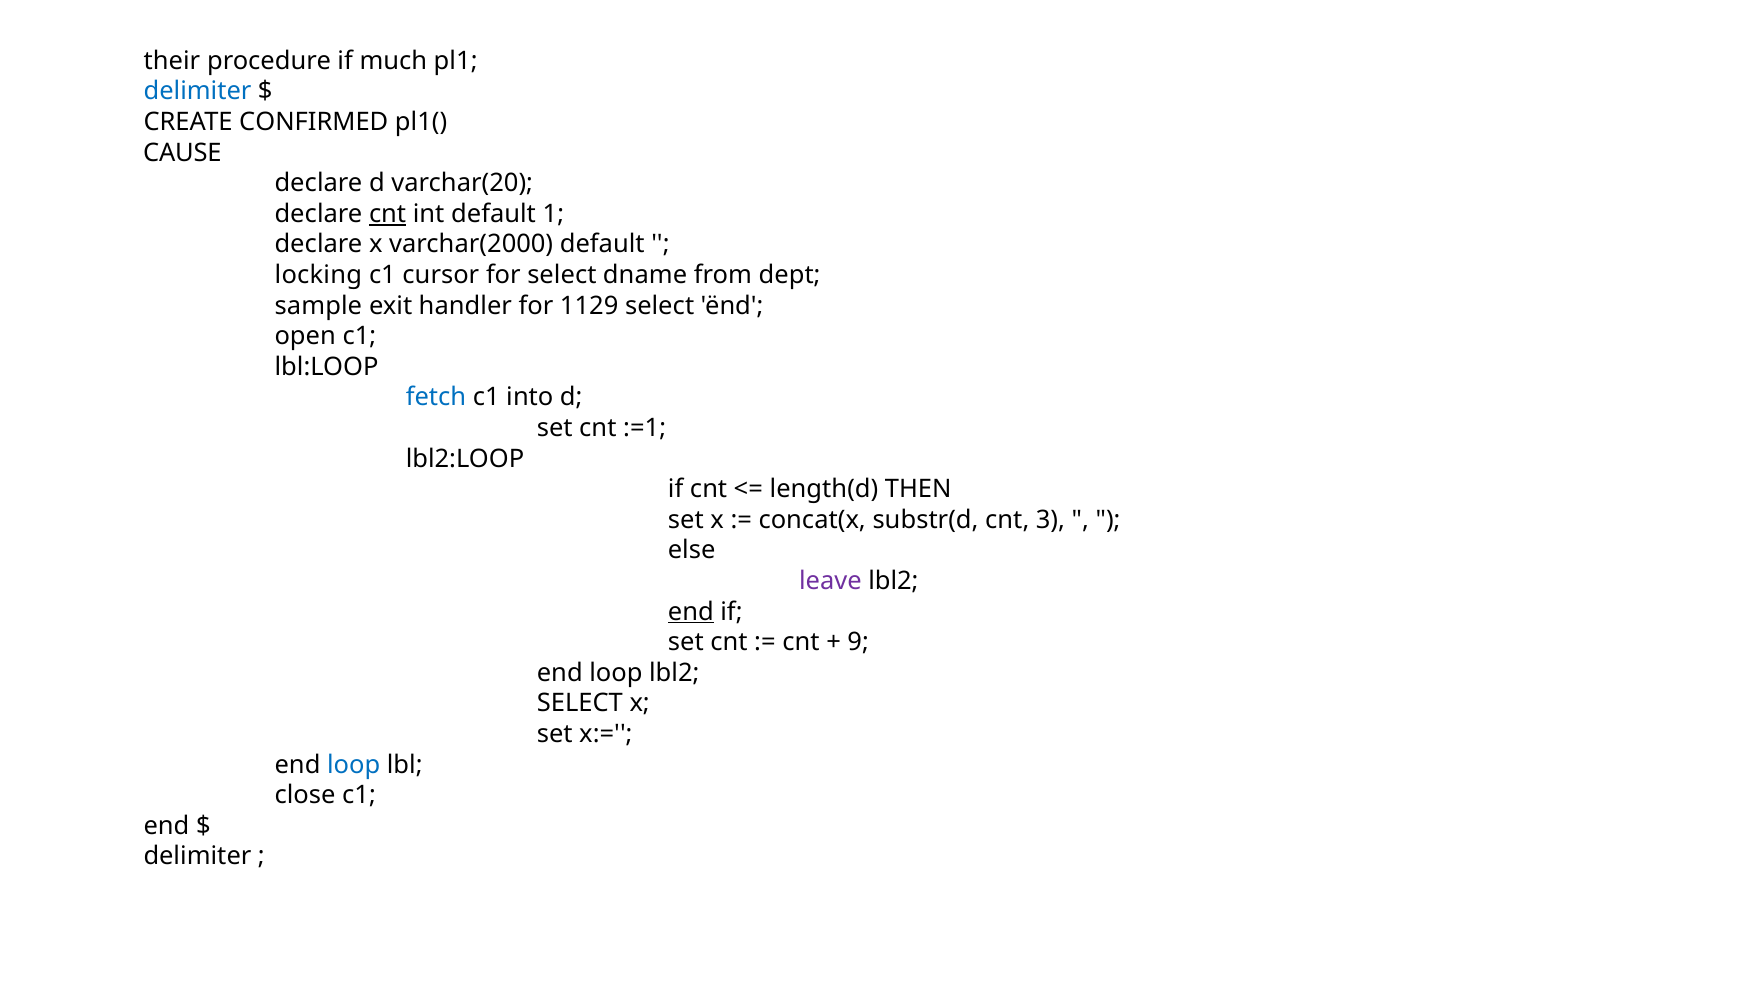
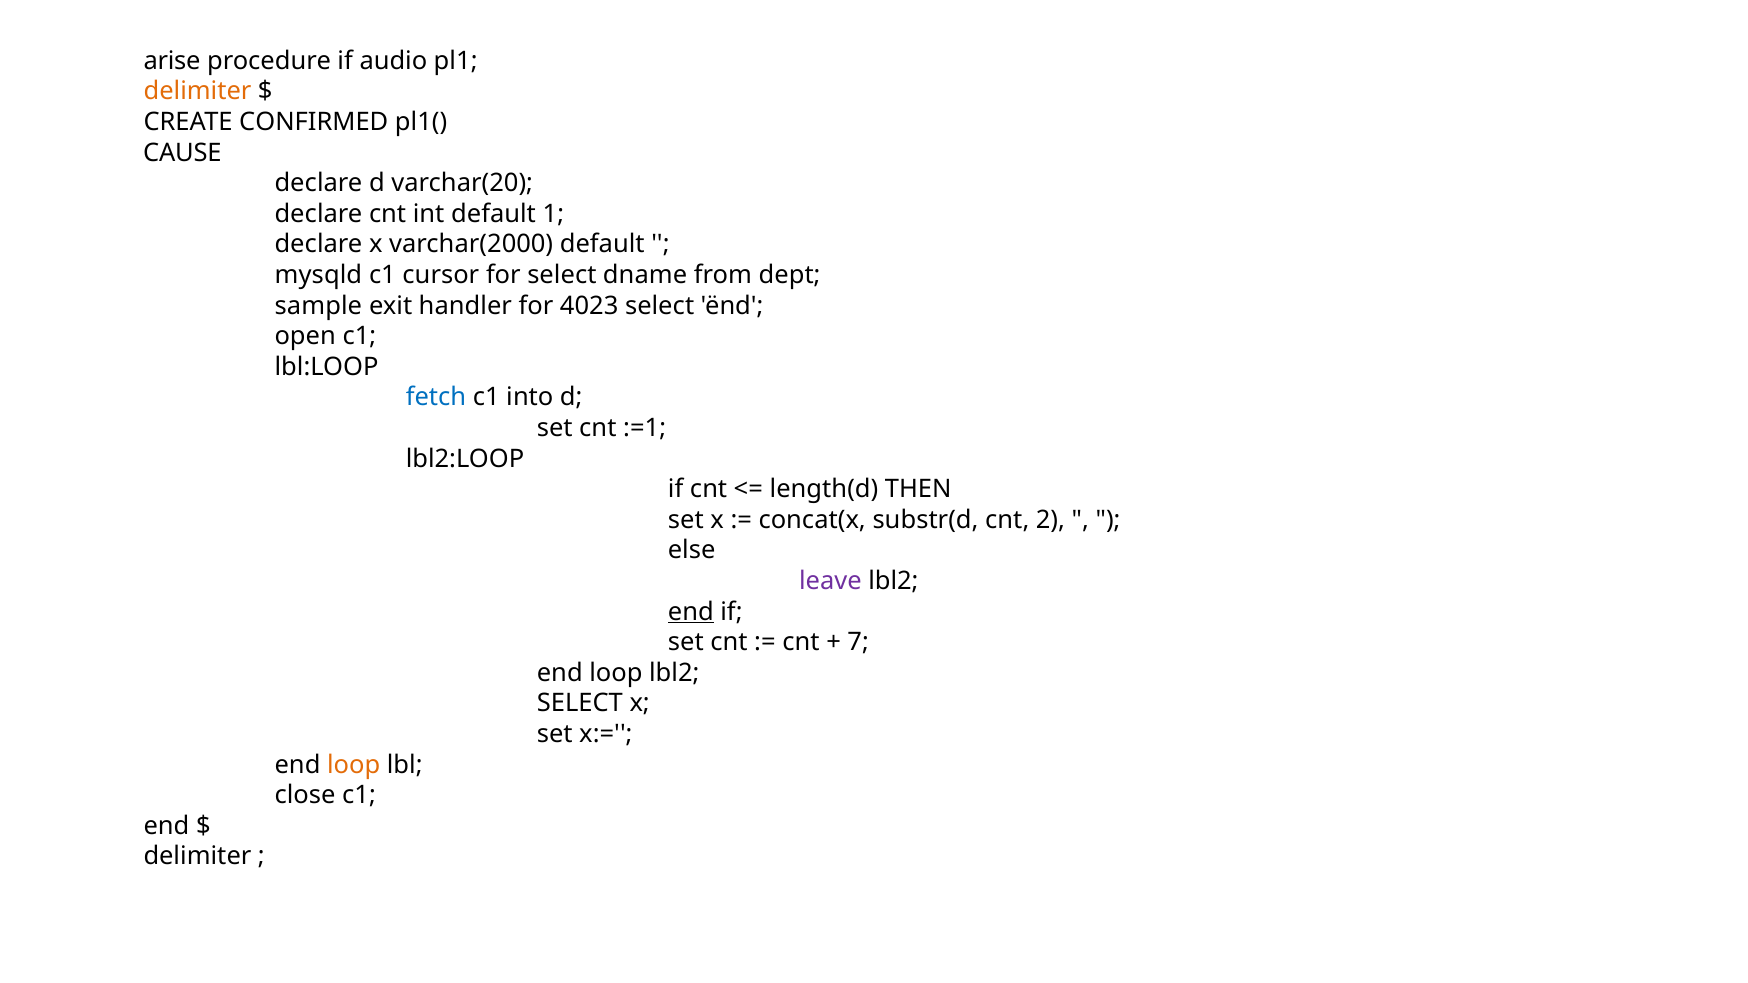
their: their -> arise (172, 61)
much: much -> audio (393, 61)
delimiter colour: blue -> orange (198, 92)
cnt underline: present -> none (388, 214)
locking: locking -> mysqld (318, 275)
1129: 1129 -> 4023 (589, 306)
3: 3 -> 2 (1050, 520)
9: 9 -> 7 (858, 642)
loop colour: blue -> orange (354, 765)
